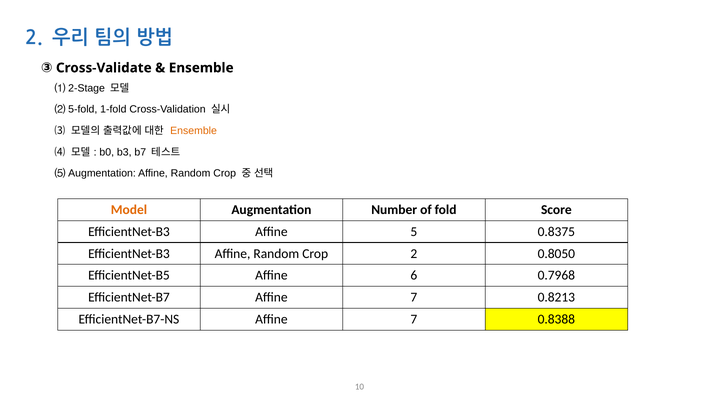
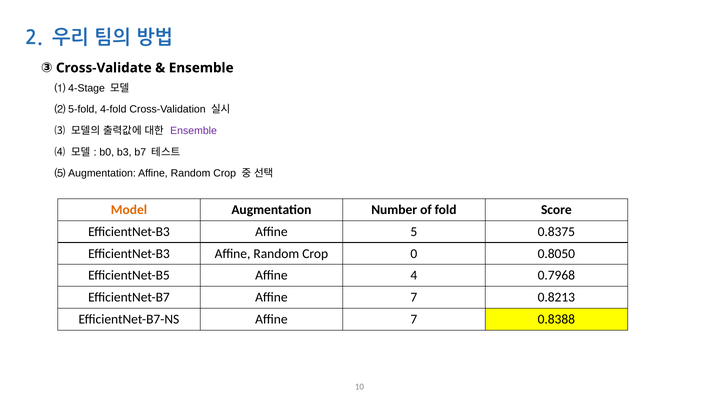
2-Stage: 2-Stage -> 4-Stage (87, 88)
1-fold: 1-fold -> 4-fold (113, 109)
Ensemble colour: orange -> purple (194, 131)
Crop 2: 2 -> 0 (414, 253)
6: 6 -> 4 (414, 275)
